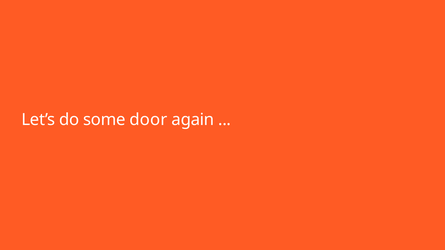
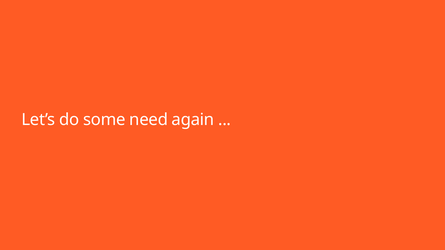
door: door -> need (149, 120)
